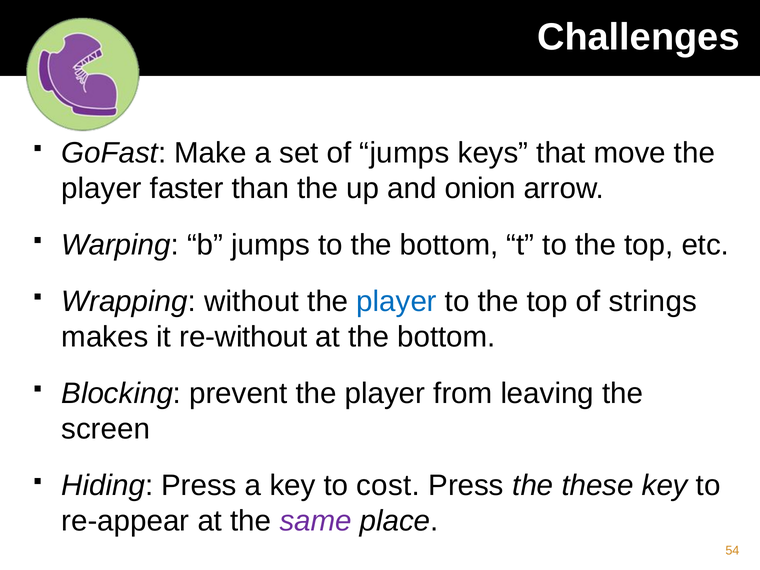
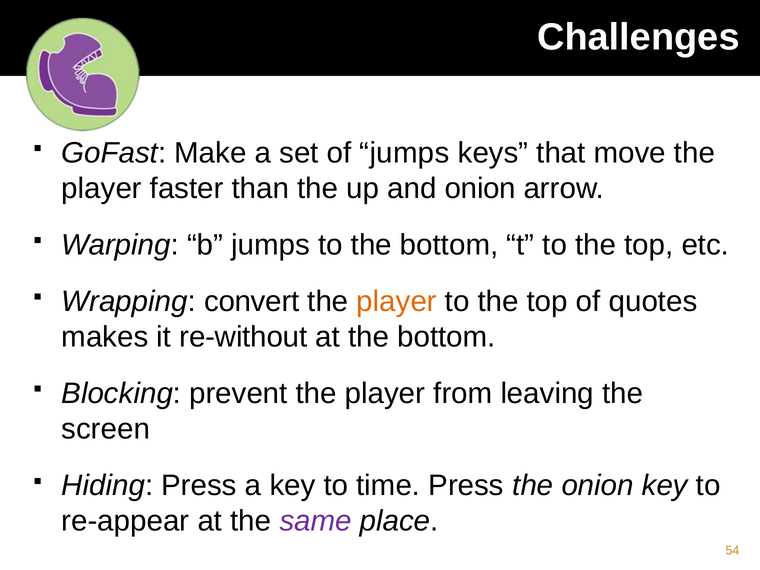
without: without -> convert (252, 301)
player colour: blue -> orange (397, 301)
strings: strings -> quotes (653, 301)
cost: cost -> time (388, 486)
the these: these -> onion (598, 486)
